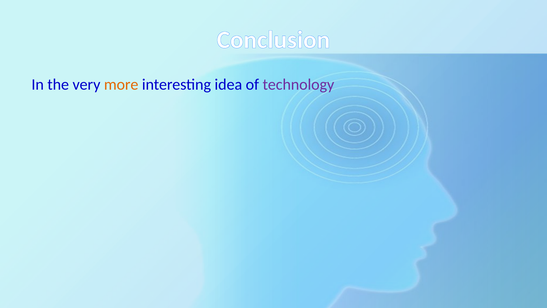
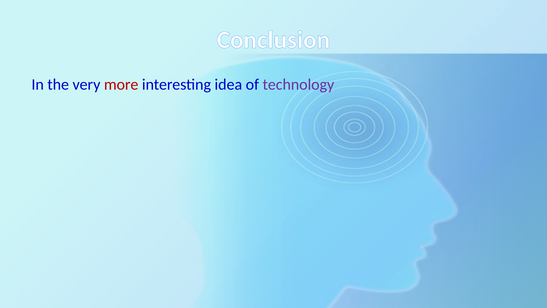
more colour: orange -> red (121, 85)
